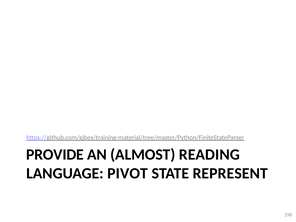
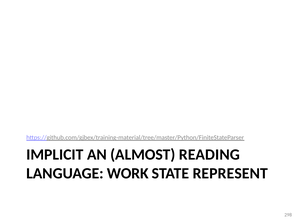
PROVIDE: PROVIDE -> IMPLICIT (55, 155)
PIVOT: PIVOT -> WORK (128, 173)
